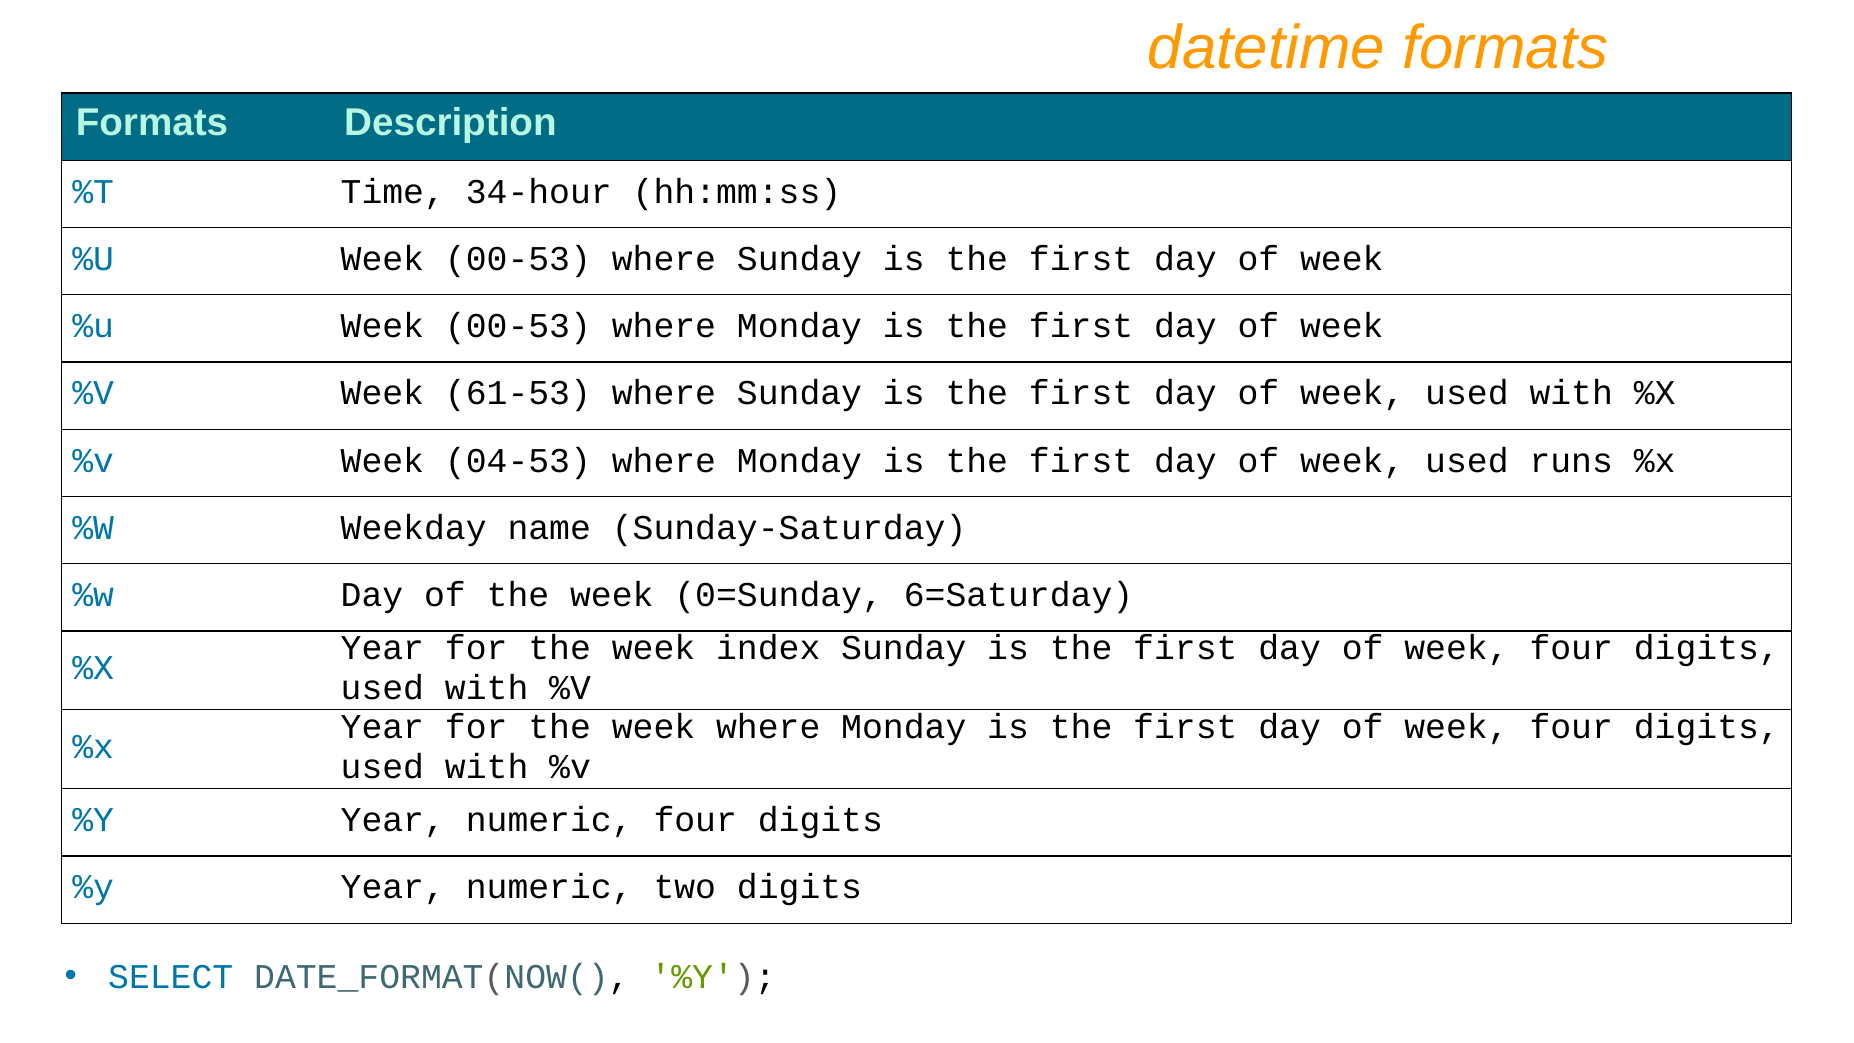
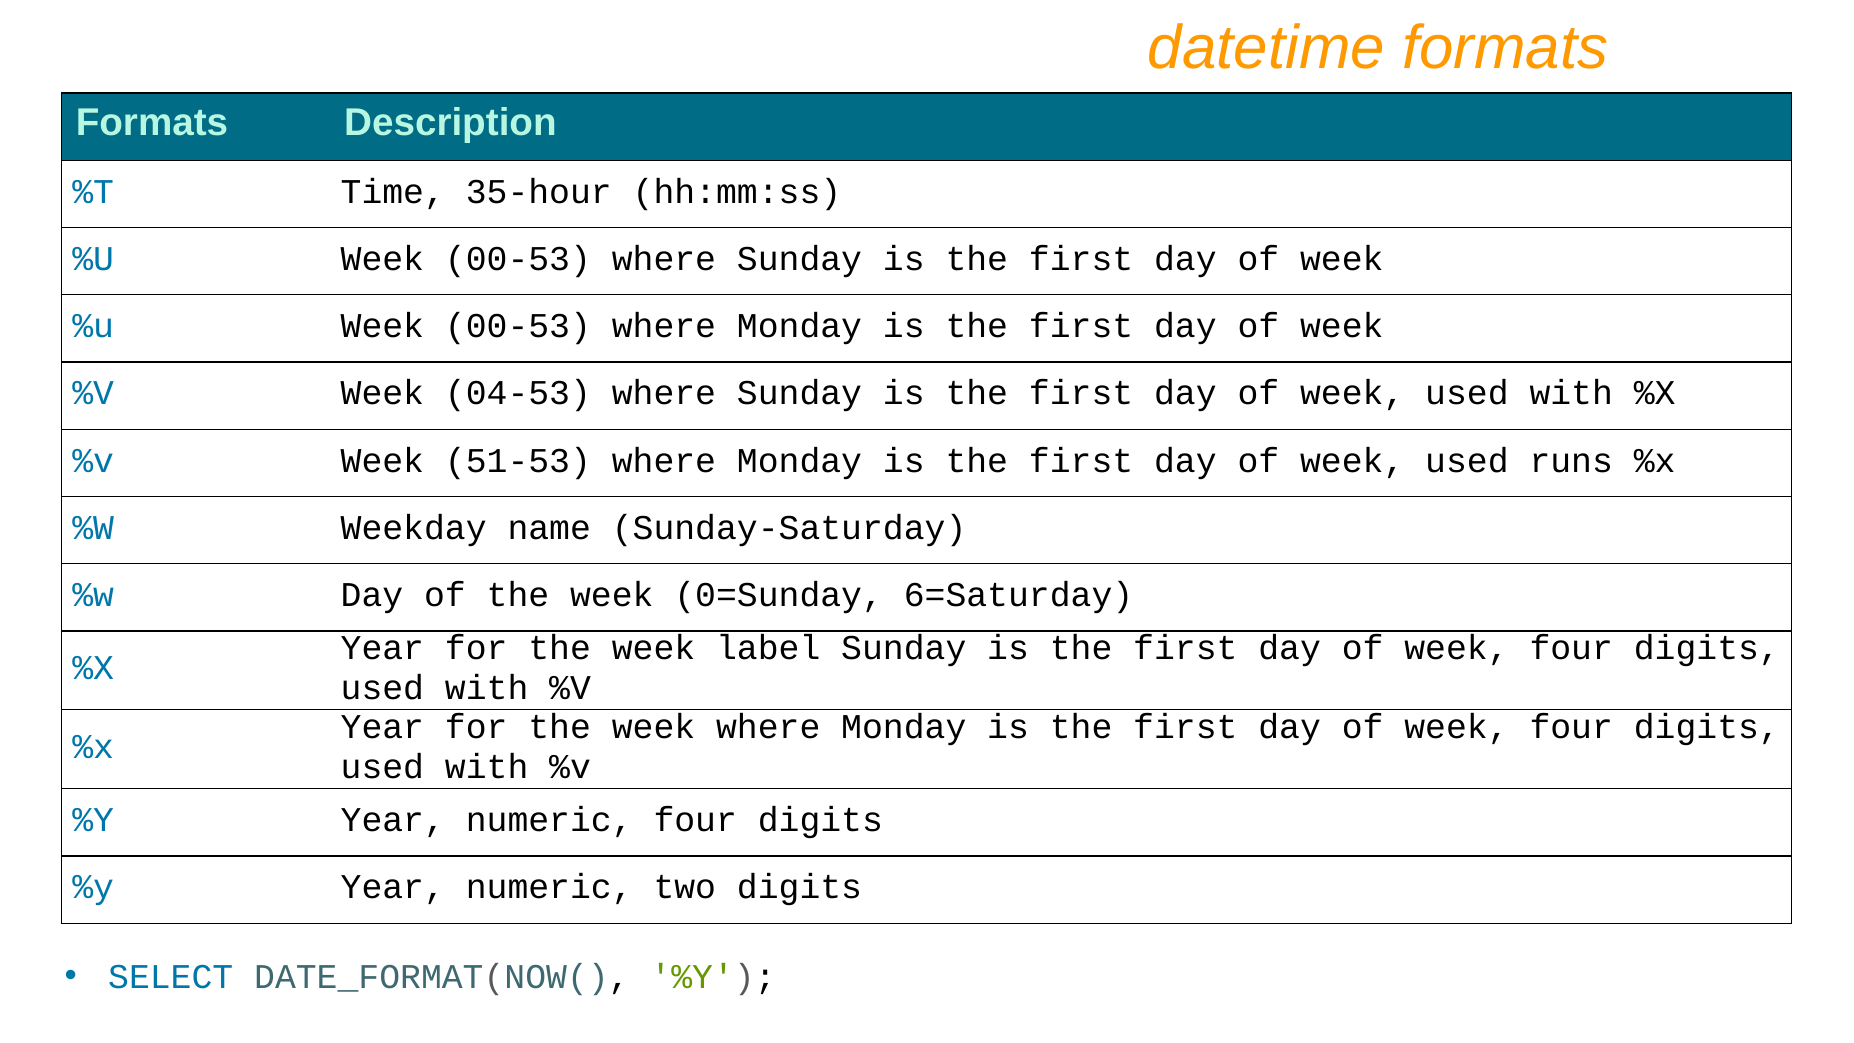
34-hour: 34-hour -> 35-hour (539, 192)
61-53: 61-53 -> 04-53 (518, 393)
04-53: 04-53 -> 51-53 (518, 461)
index: index -> label (768, 648)
